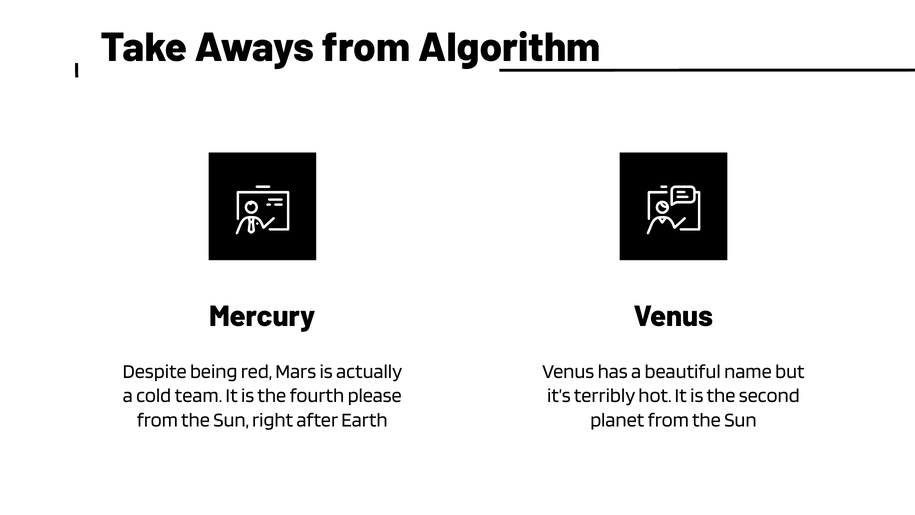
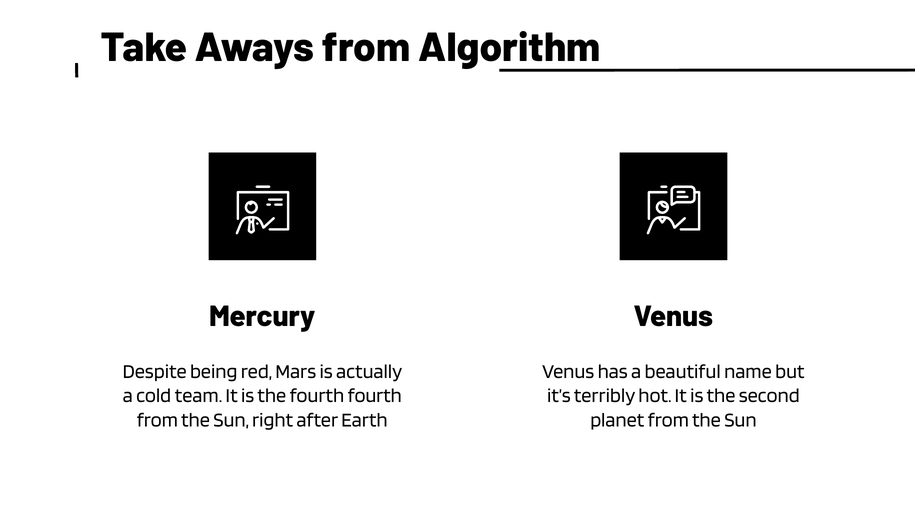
fourth please: please -> fourth (375, 396)
